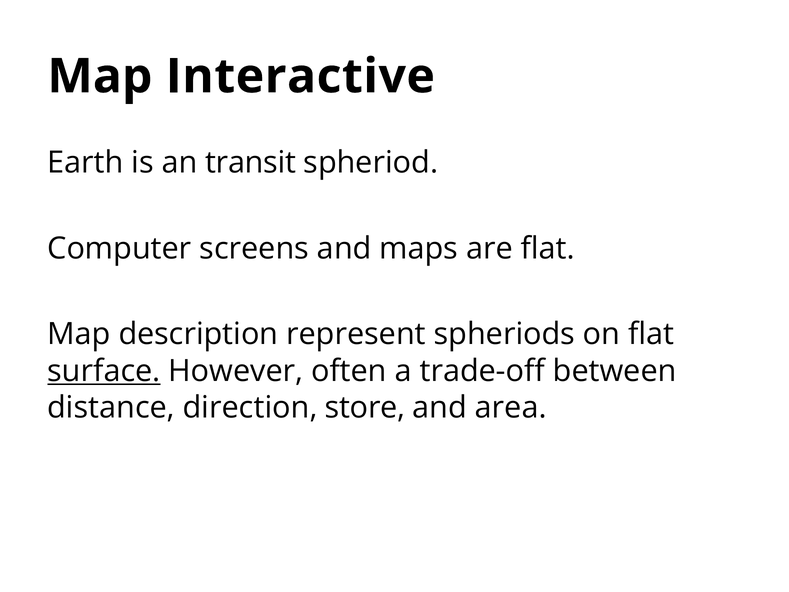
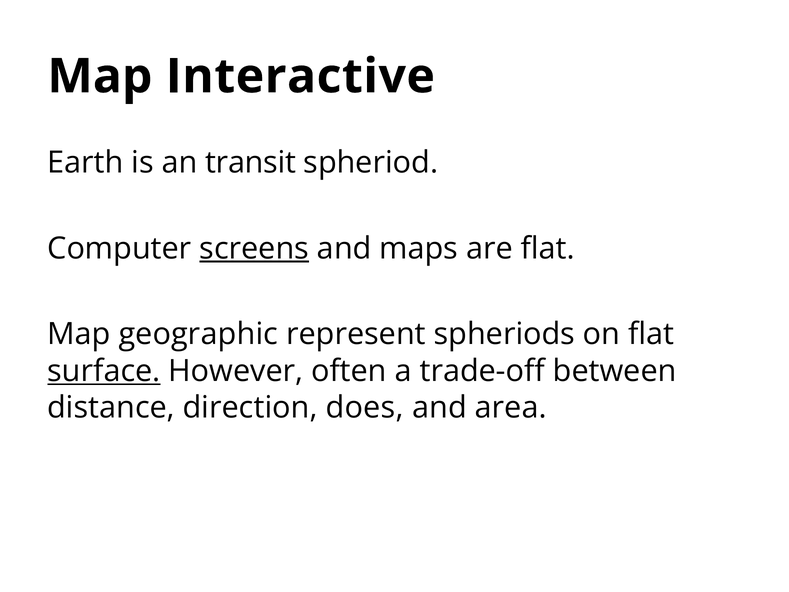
screens underline: none -> present (254, 248)
description: description -> geographic (198, 334)
store: store -> does (365, 408)
